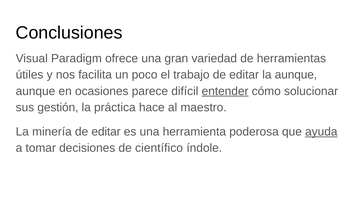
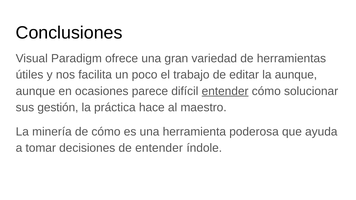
minería de editar: editar -> cómo (106, 132)
ayuda underline: present -> none (321, 132)
de científico: científico -> entender (159, 148)
